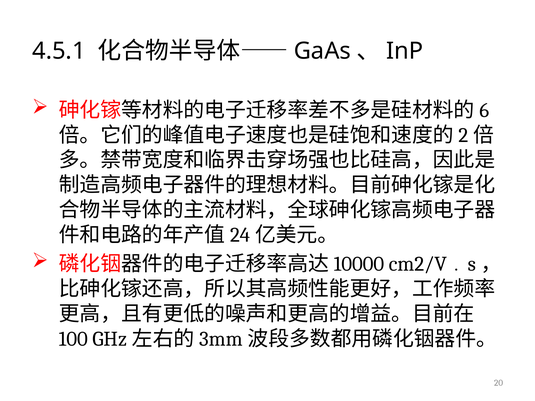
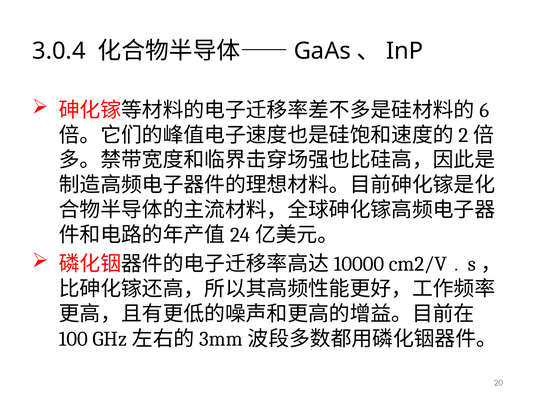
4.5.1: 4.5.1 -> 3.0.4 (59, 51)
